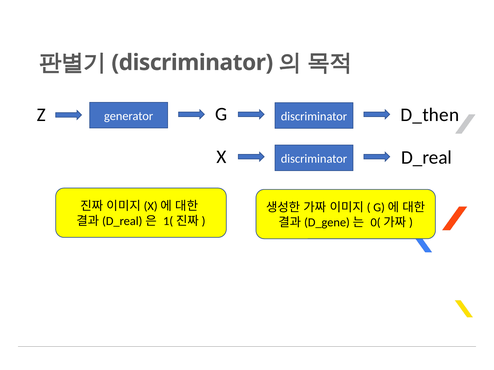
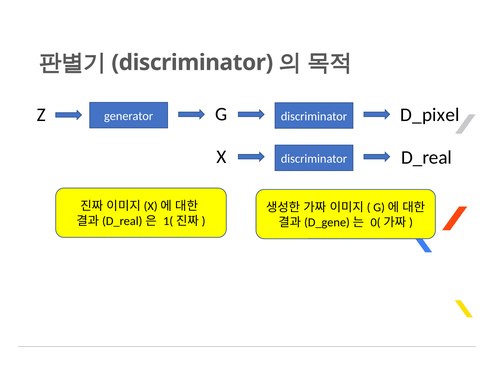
D_then: D_then -> D_pixel (430, 115)
